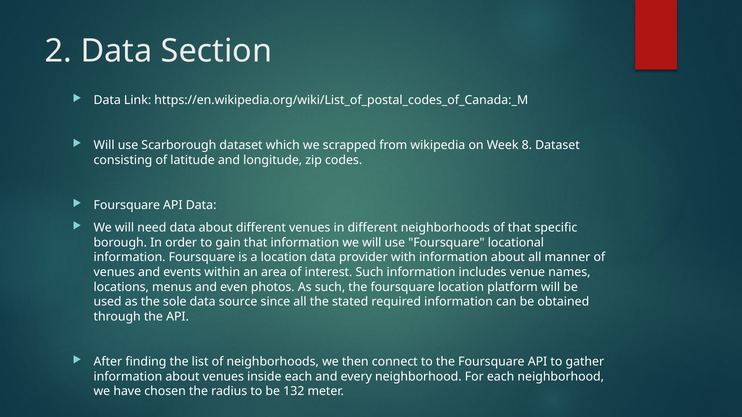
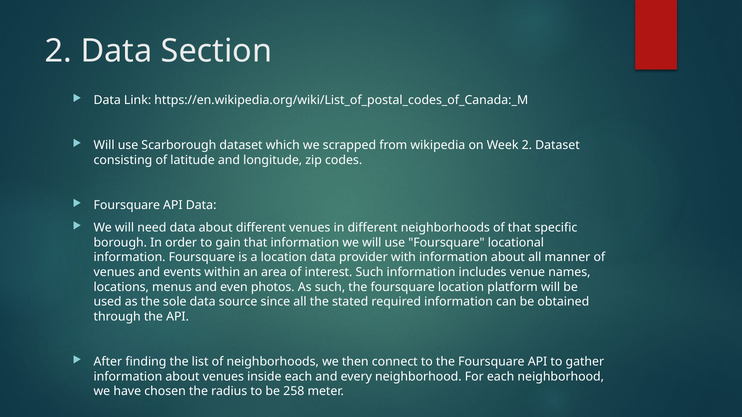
Week 8: 8 -> 2 (527, 145)
132: 132 -> 258 (294, 392)
